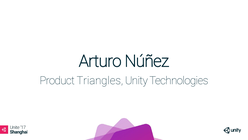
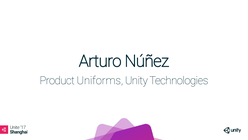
Triangles: Triangles -> Uniforms (100, 80)
